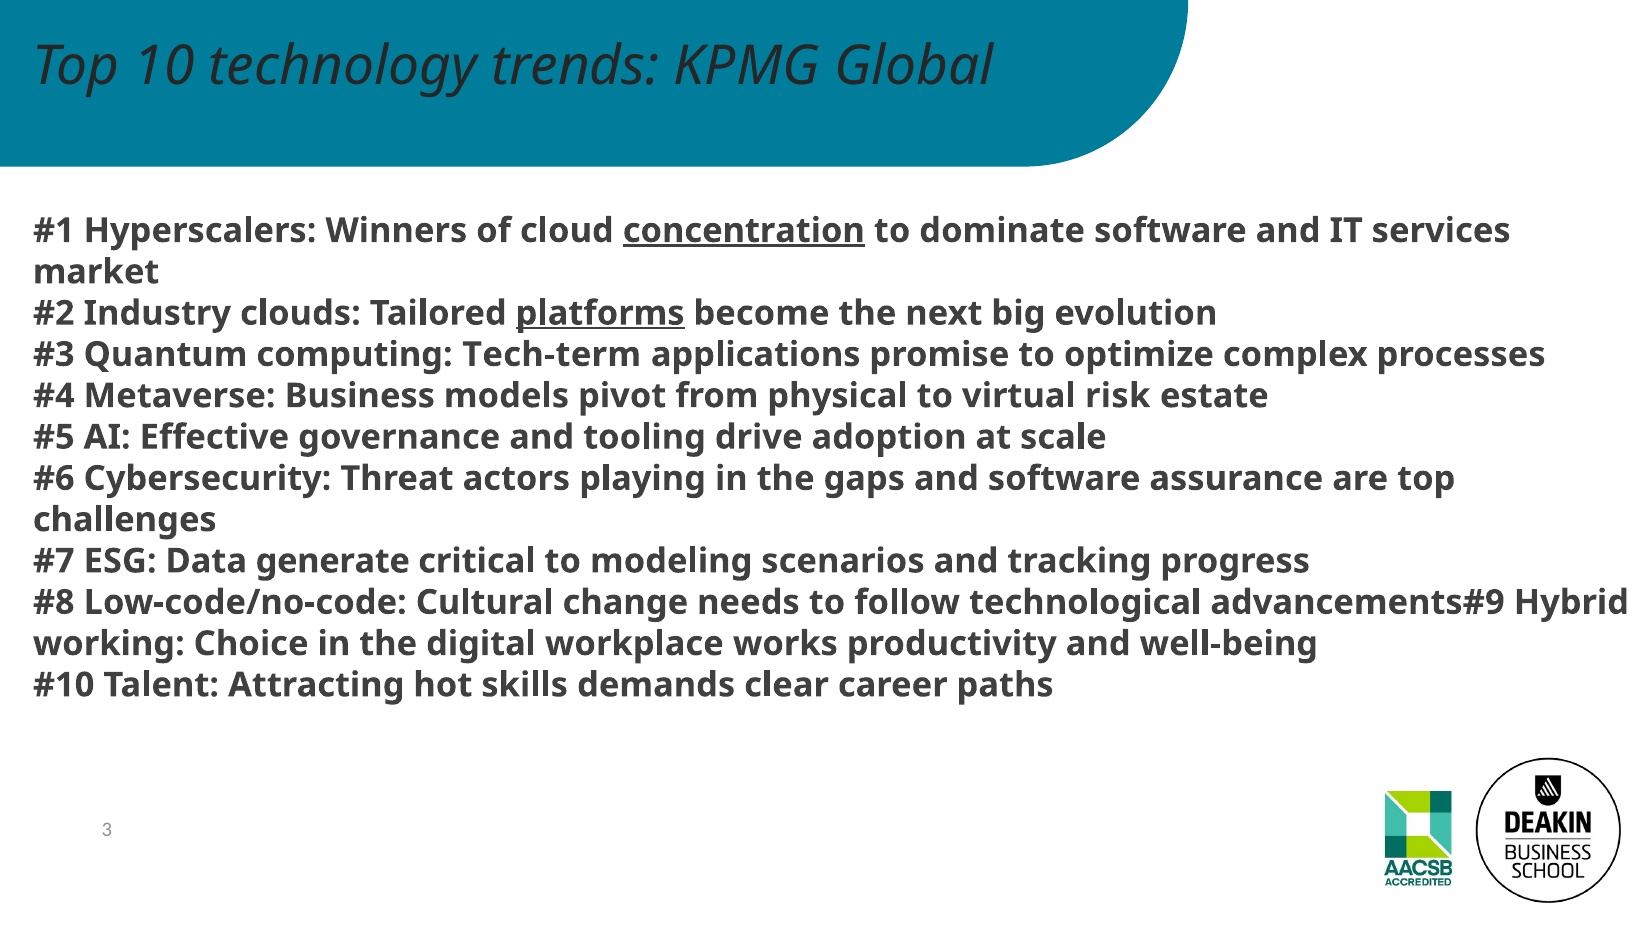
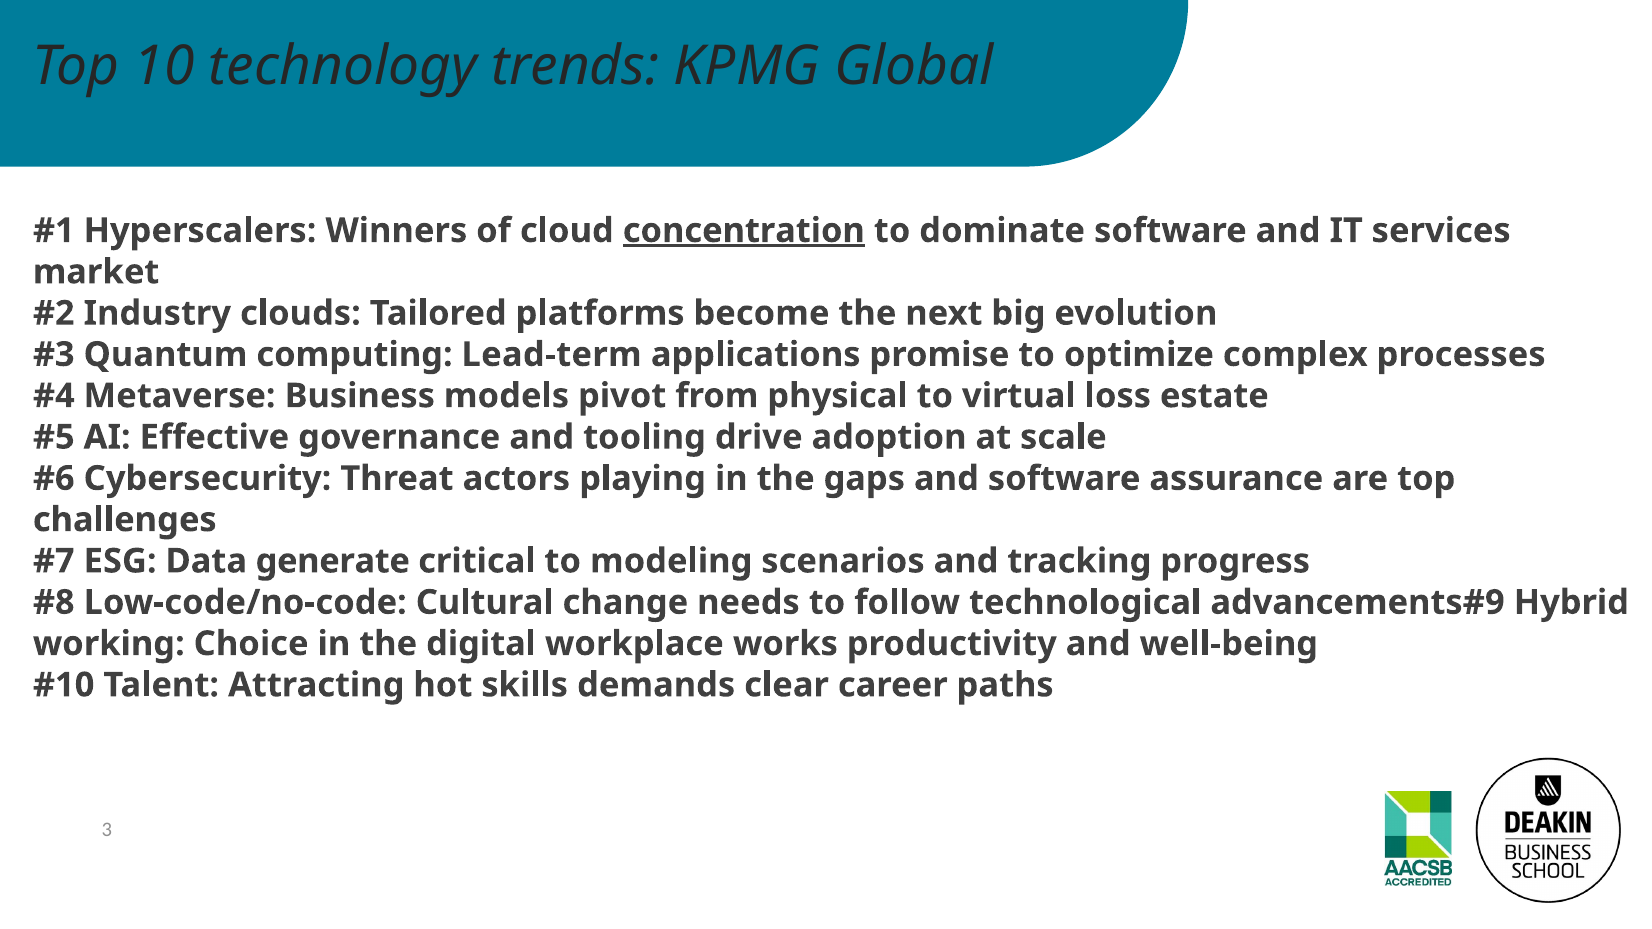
platforms underline: present -> none (600, 313)
Tech-term: Tech-term -> Lead-term (552, 355)
risk: risk -> loss (1118, 396)
